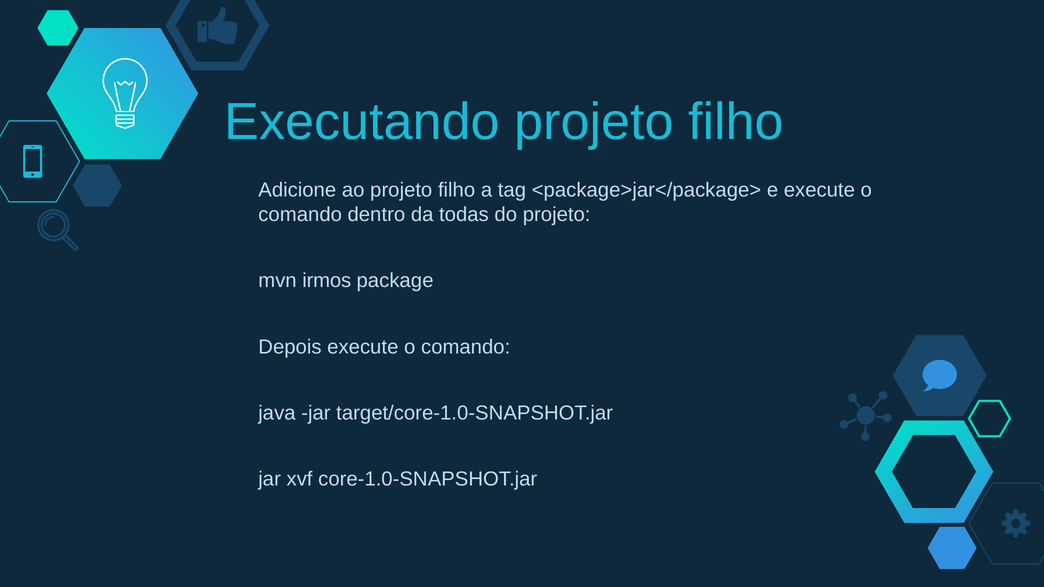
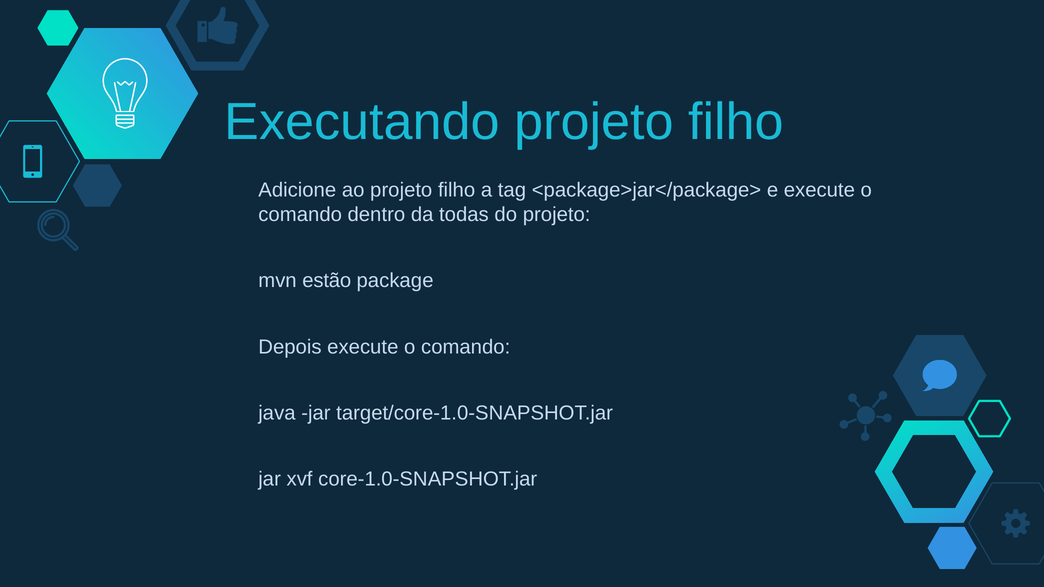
irmos: irmos -> estão (327, 281)
